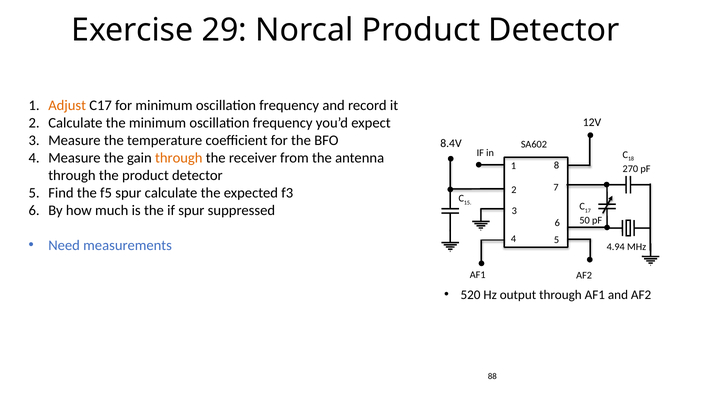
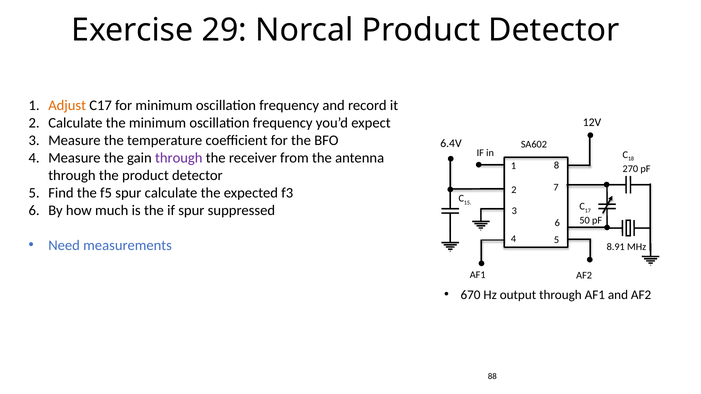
8.4V: 8.4V -> 6.4V (451, 143)
through colour: orange -> purple (179, 158)
4.94: 4.94 -> 8.91 (616, 247)
520: 520 -> 670 (471, 295)
